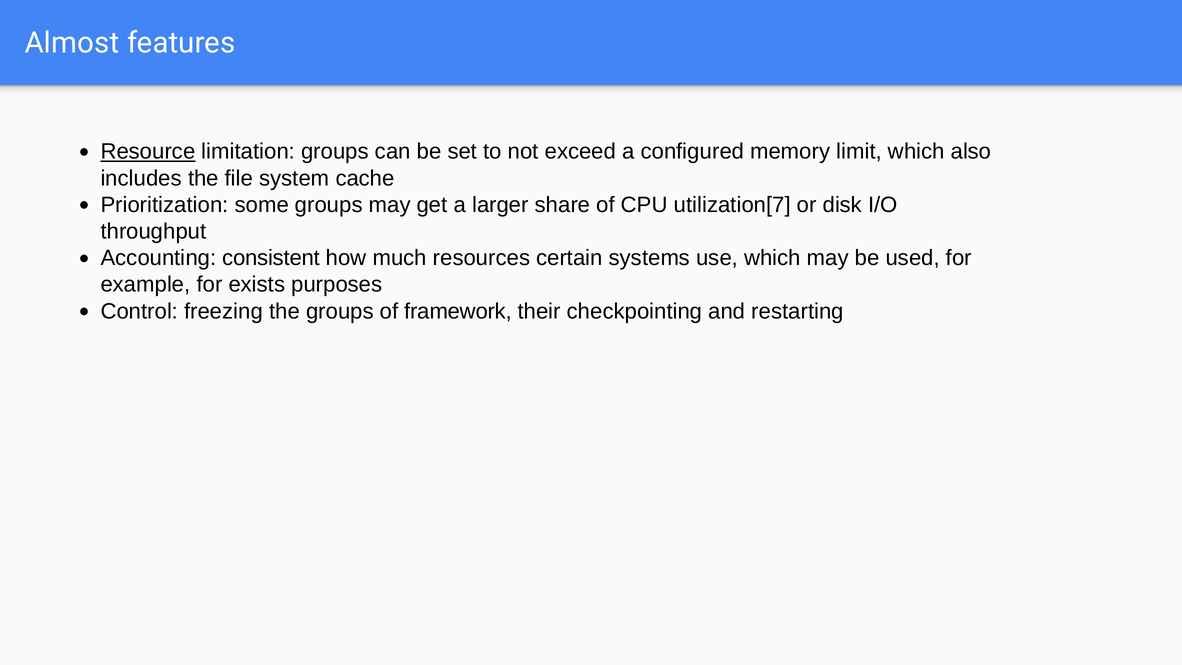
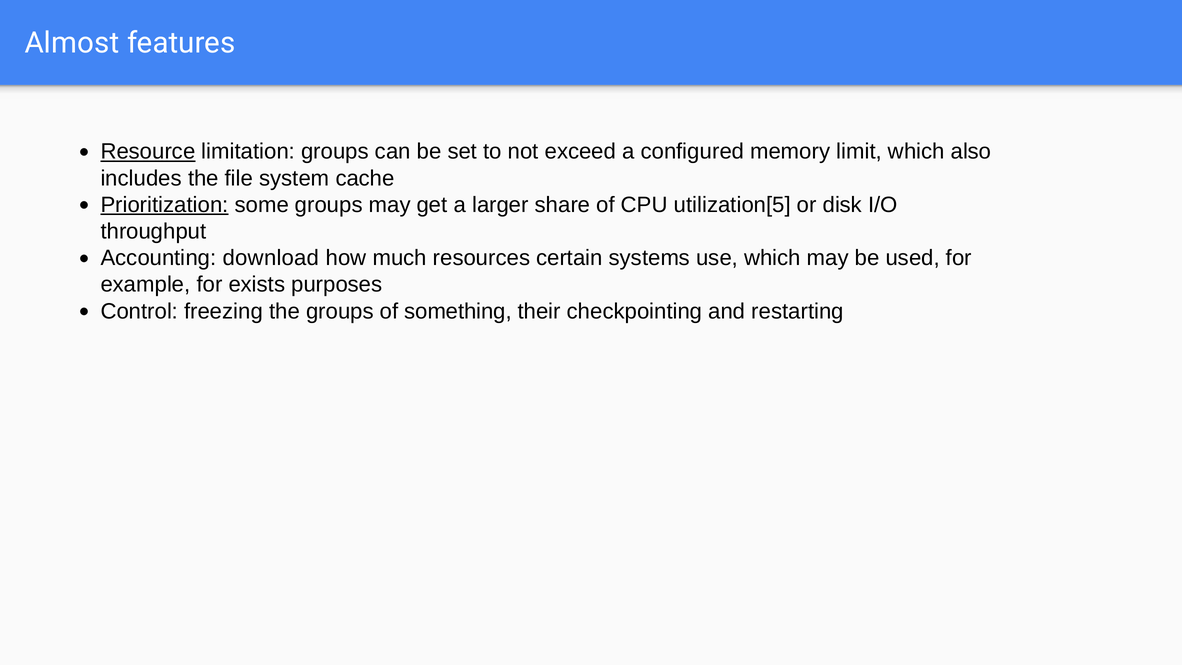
Prioritization underline: none -> present (165, 205)
utilization[7: utilization[7 -> utilization[5 (732, 205)
consistent: consistent -> download (271, 258)
framework: framework -> something (458, 311)
